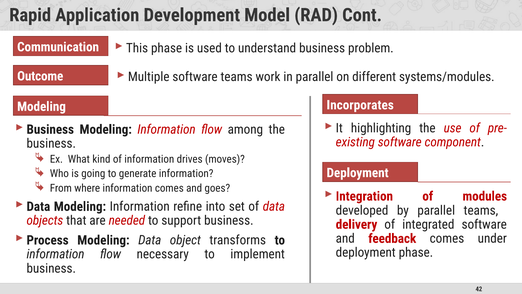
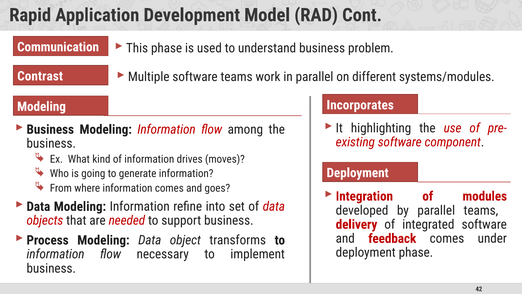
Outcome: Outcome -> Contrast (40, 76)
